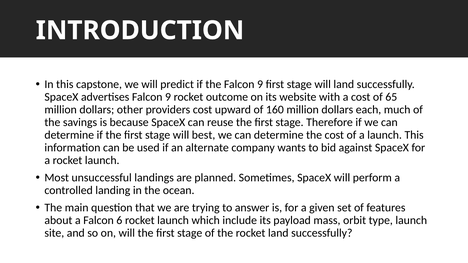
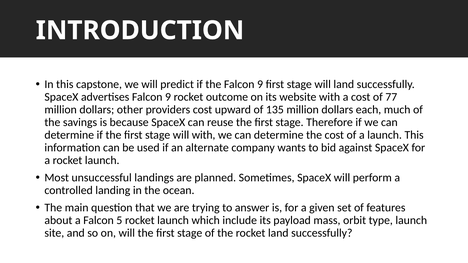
65: 65 -> 77 (391, 97)
160: 160 -> 135 (275, 110)
will best: best -> with (204, 135)
6: 6 -> 5 (119, 221)
